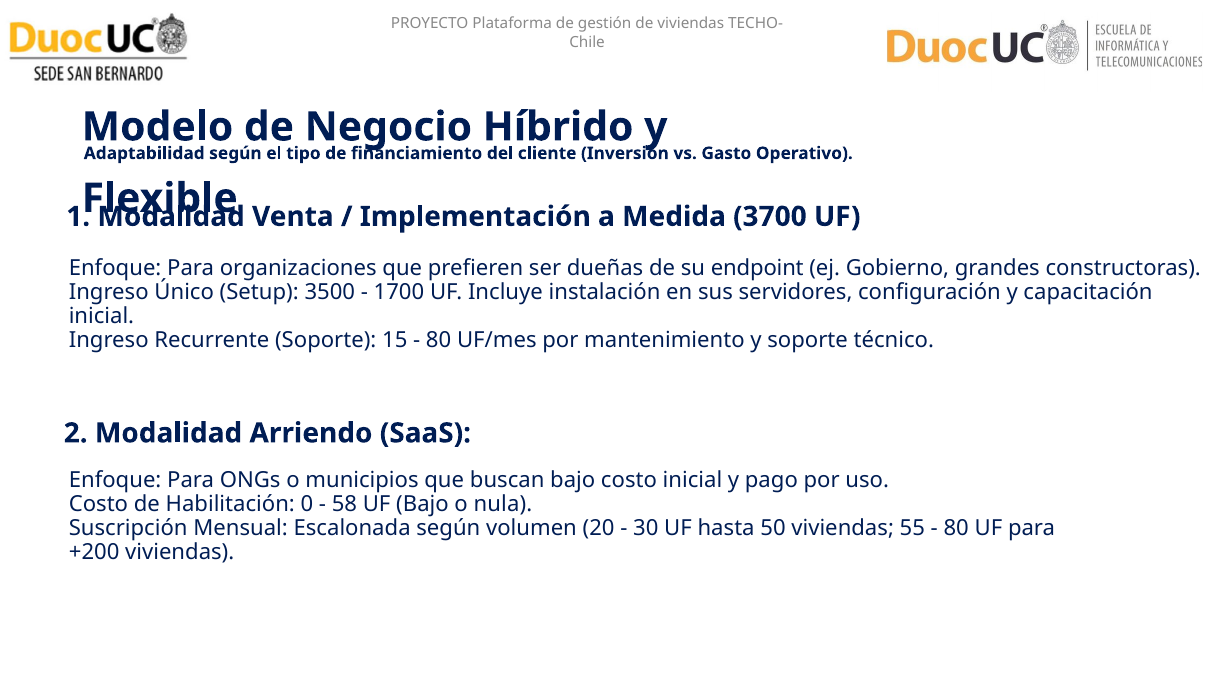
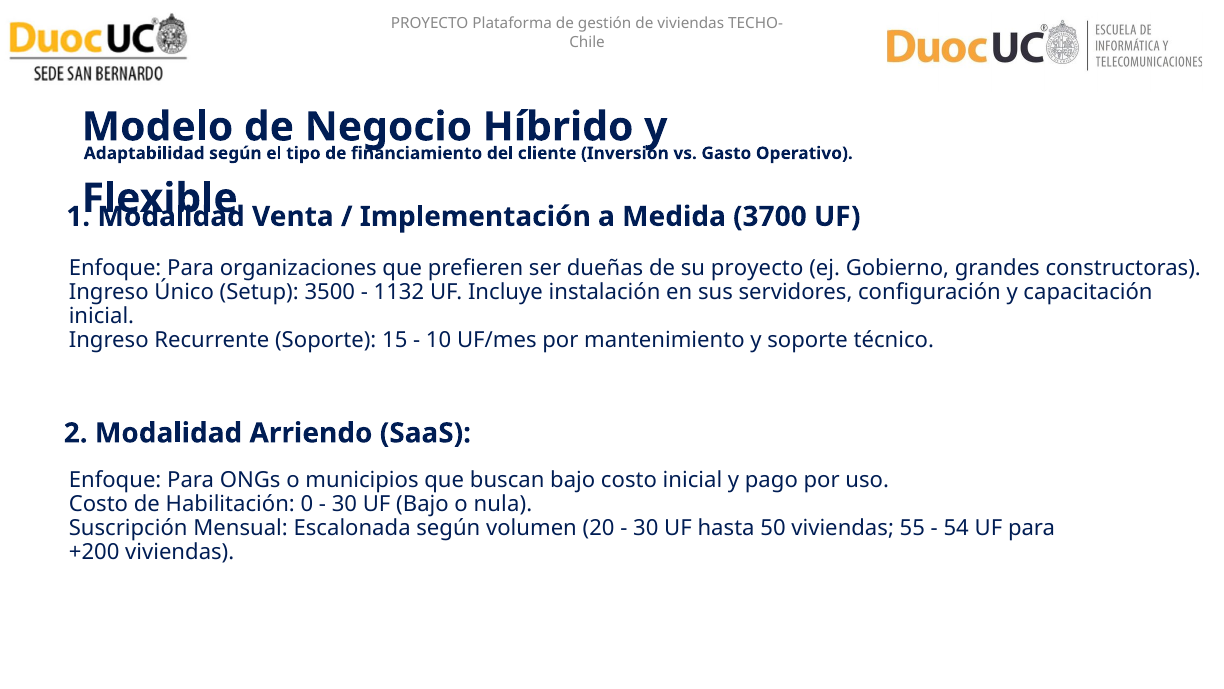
su endpoint: endpoint -> proyecto (757, 268)
1700: 1700 -> 1132 (399, 292)
80: 80 -> 10 (439, 340)
58: 58 -> 30 (344, 504)
80: 80 -> 54 (956, 528)
